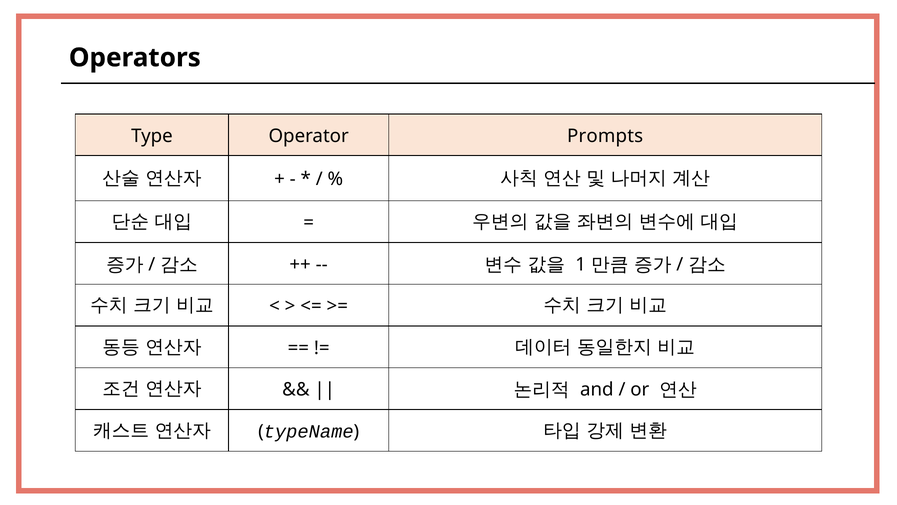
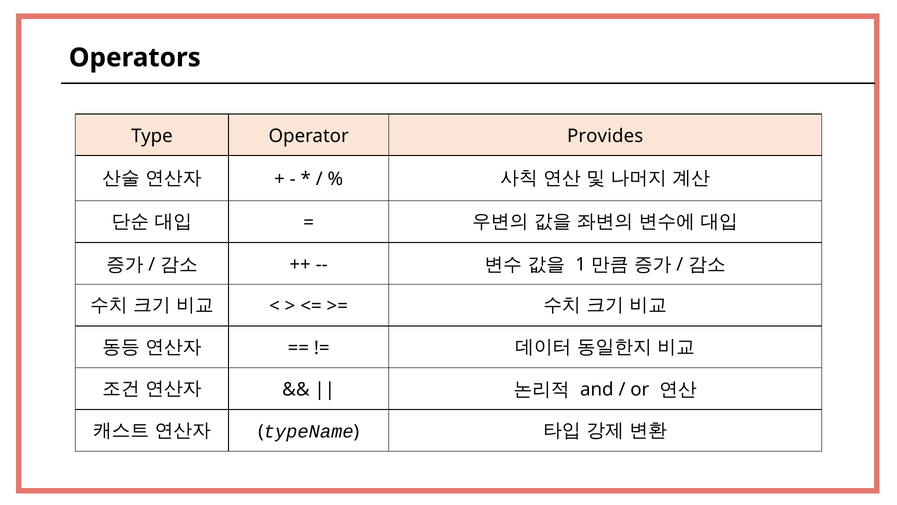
Prompts: Prompts -> Provides (605, 136)
